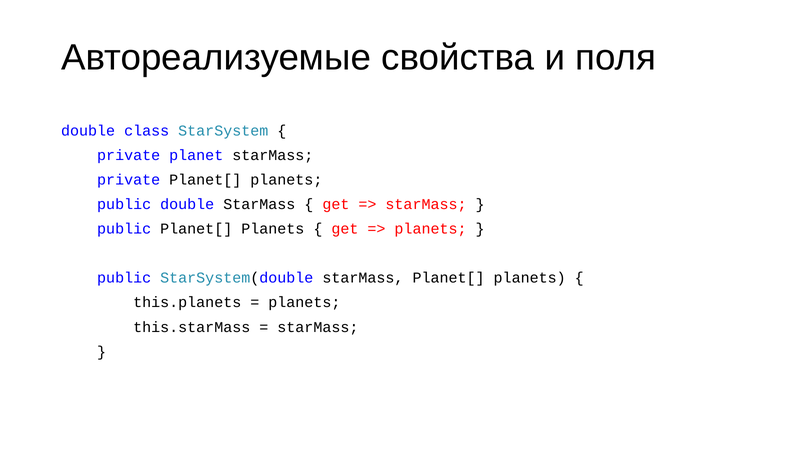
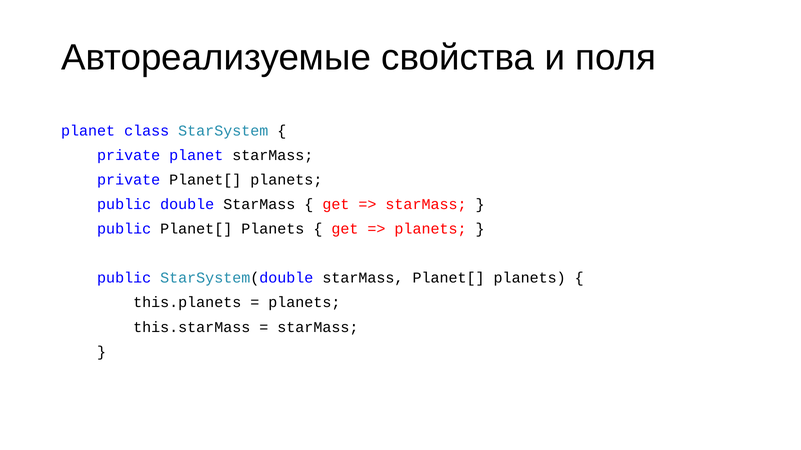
double: double -> planet (88, 131)
